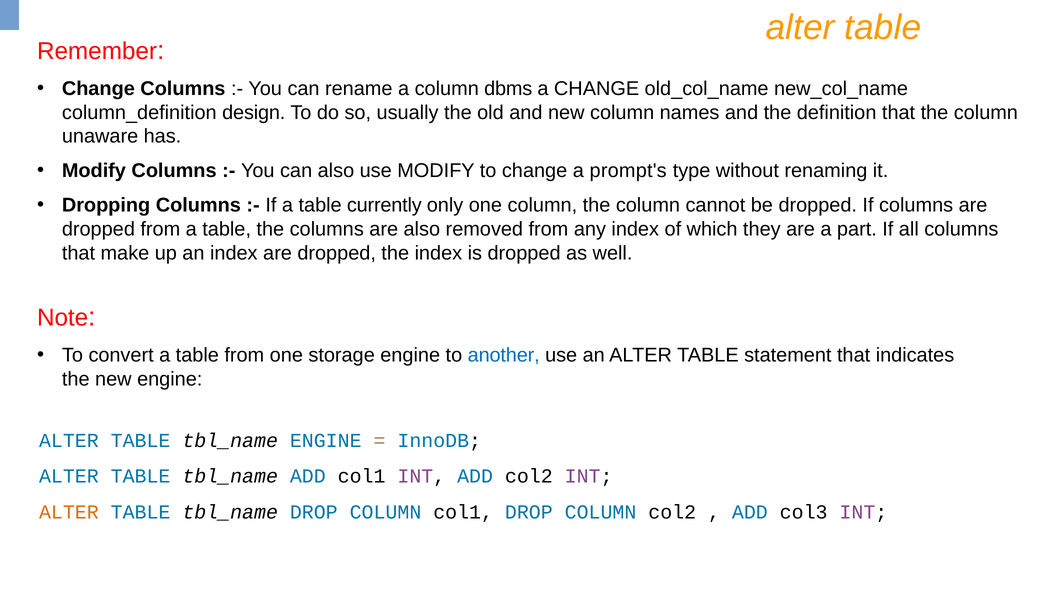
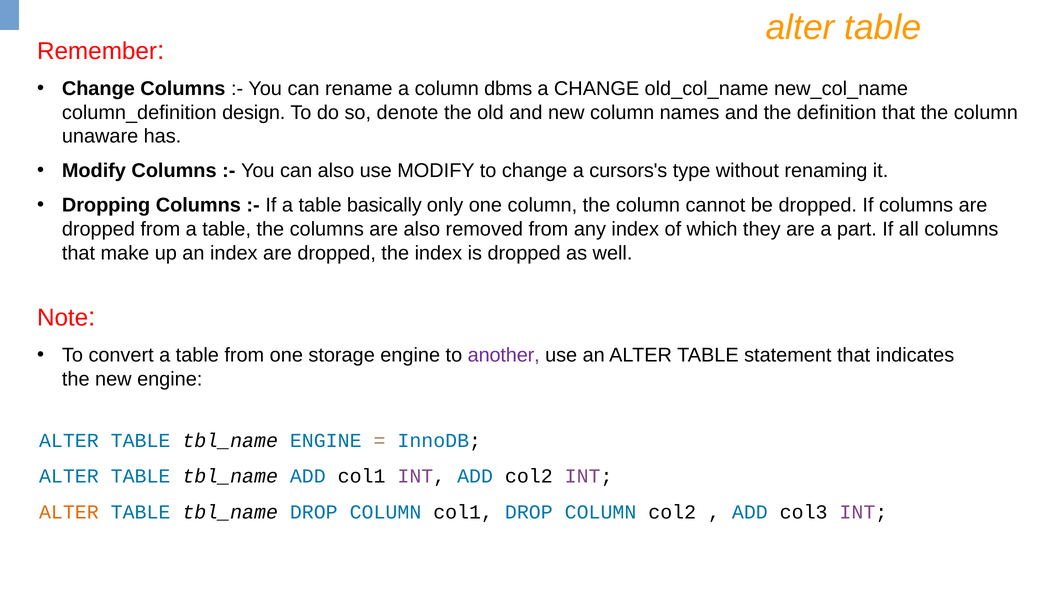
usually: usually -> denote (407, 113)
prompt's: prompt's -> cursors's (628, 171)
currently: currently -> basically (384, 205)
another colour: blue -> purple (504, 355)
